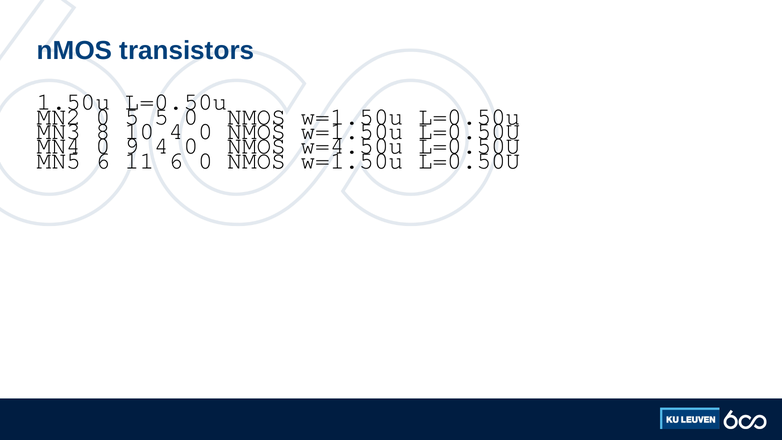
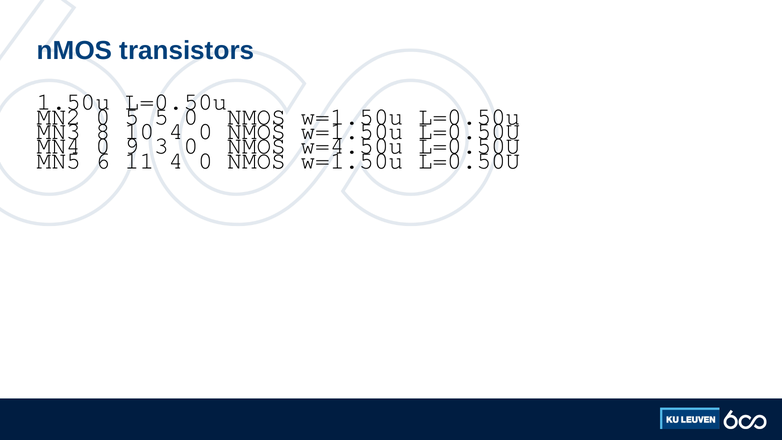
4: 4 -> 3 (162, 146)
6: 6 -> 4 (176, 161)
